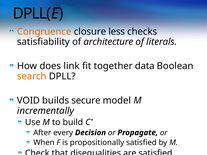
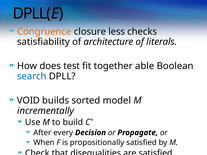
link: link -> test (72, 66)
data: data -> able (145, 66)
search colour: orange -> blue (32, 76)
secure: secure -> sorted (86, 101)
